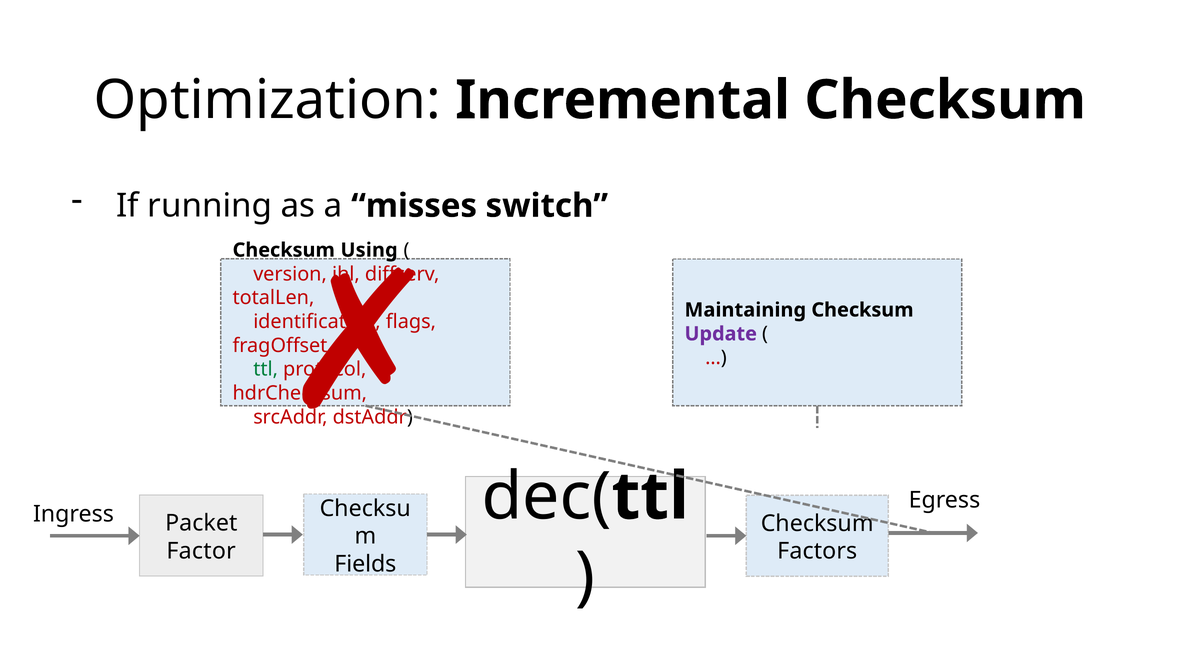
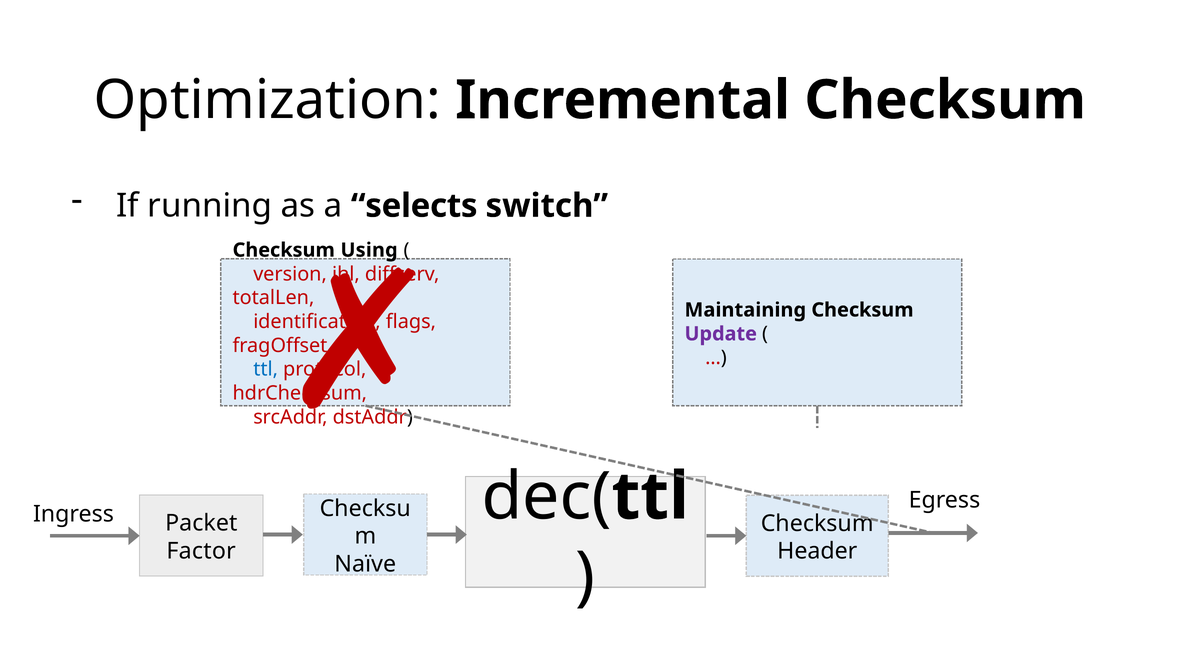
misses: misses -> selects (414, 206)
ttl colour: green -> blue (266, 369)
Factors: Factors -> Header (817, 551)
Fields: Fields -> Naïve (365, 564)
